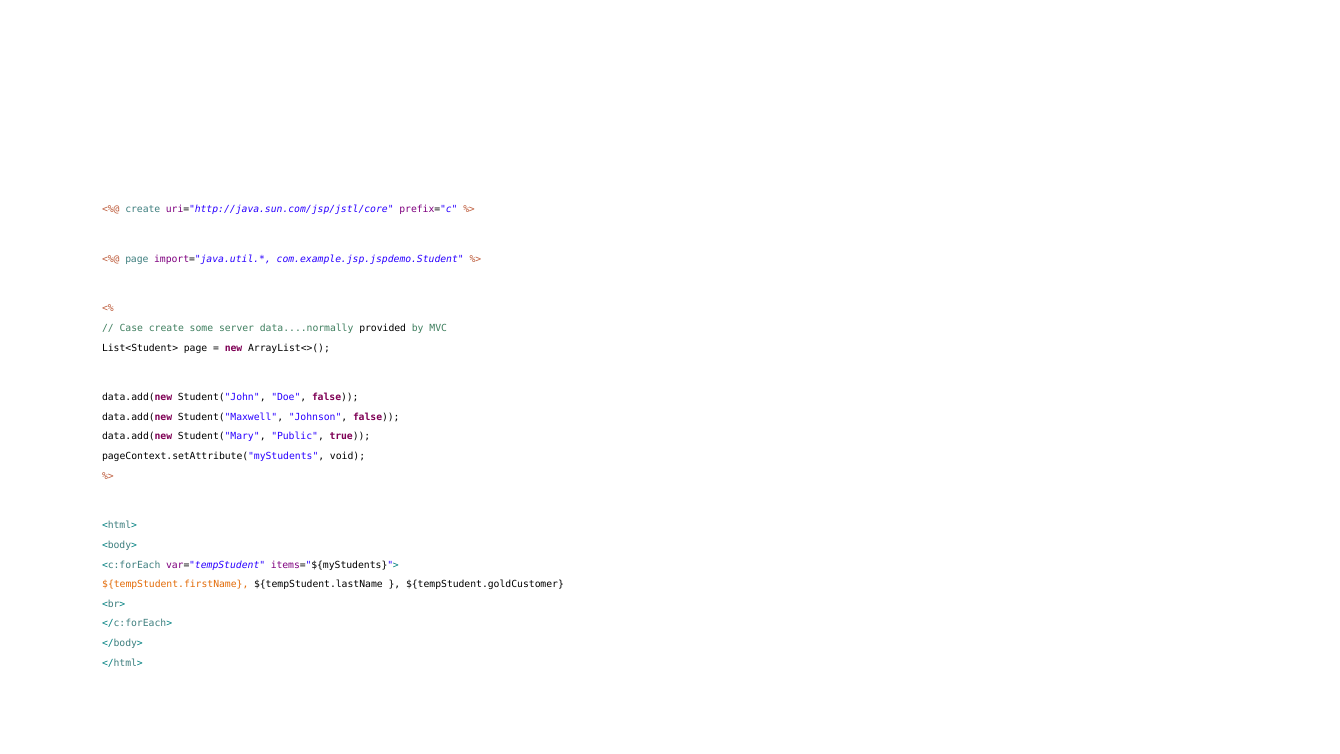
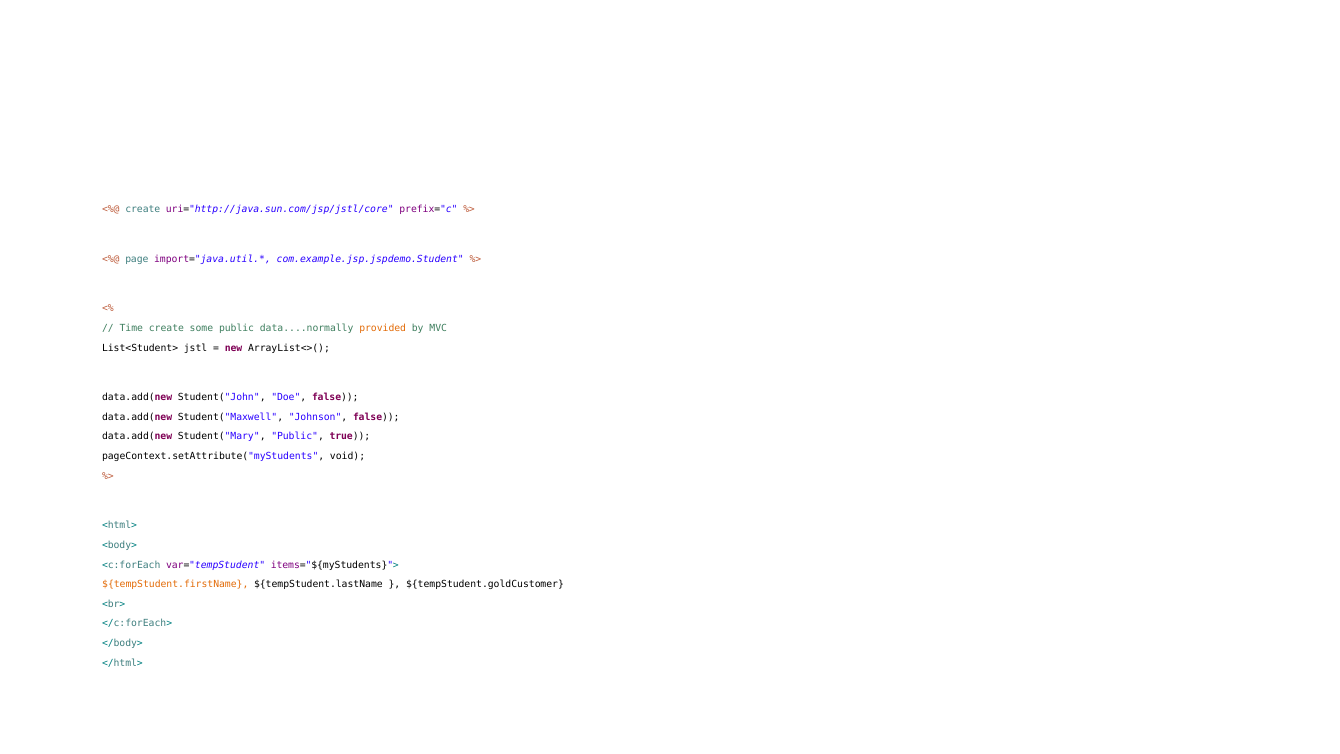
Case: Case -> Time (131, 328)
some server: server -> public (237, 328)
provided colour: black -> orange (383, 328)
List<Student> page: page -> jstl (196, 348)
